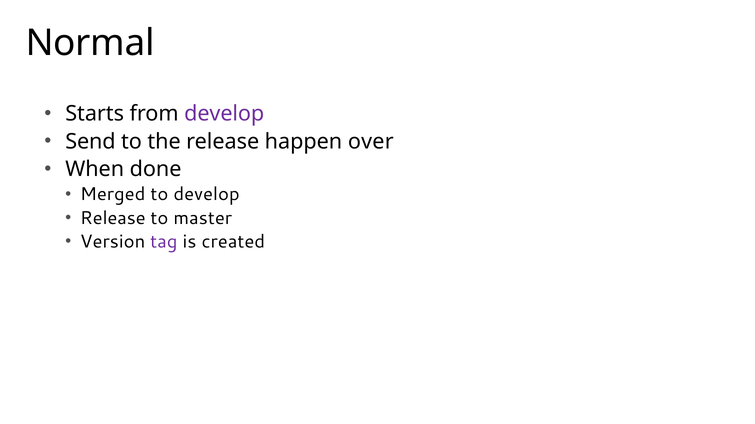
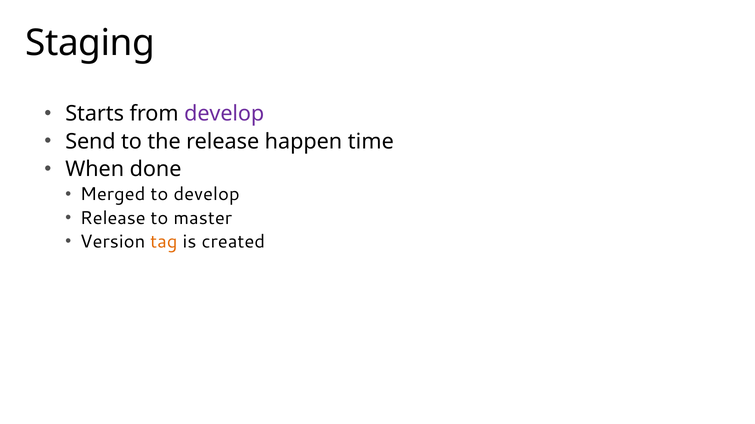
Normal: Normal -> Staging (90, 43)
over: over -> time (371, 142)
tag colour: purple -> orange (164, 242)
